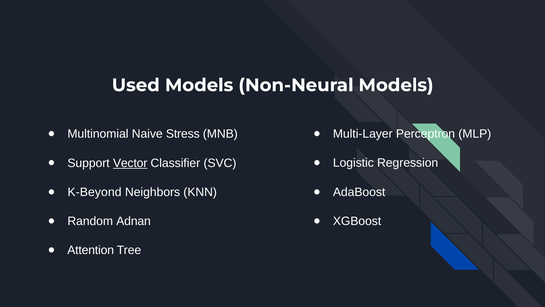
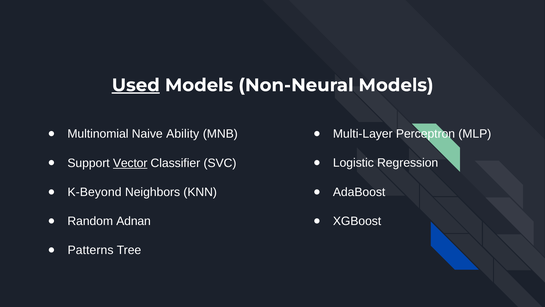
Used underline: none -> present (136, 85)
Stress: Stress -> Ability (183, 134)
Attention: Attention -> Patterns (91, 250)
